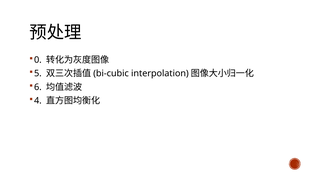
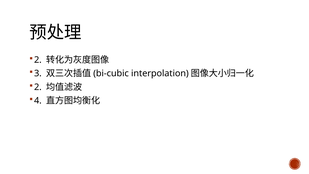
0: 0 -> 2 (38, 60)
5: 5 -> 3 (38, 73)
6: 6 -> 2 (38, 87)
